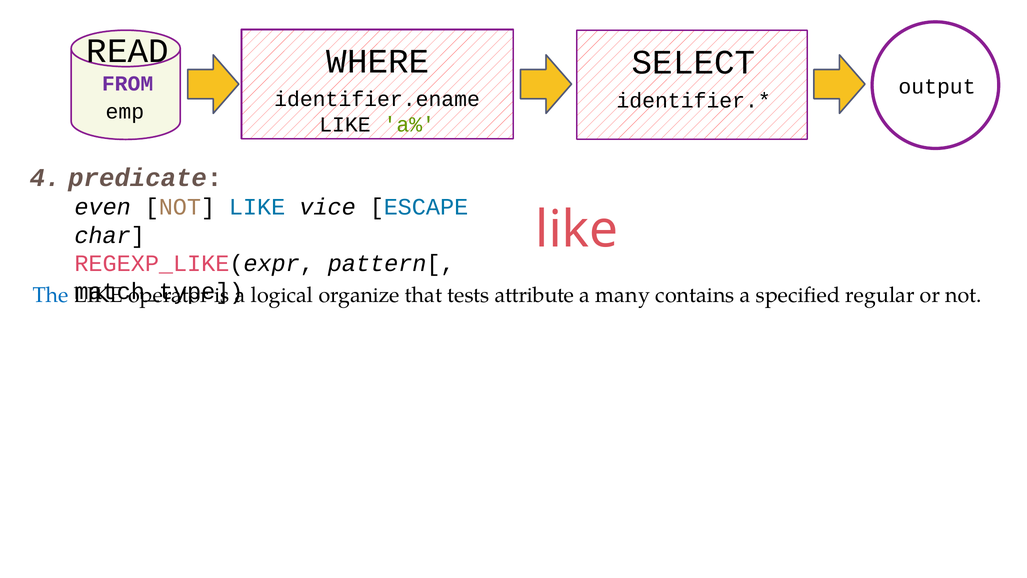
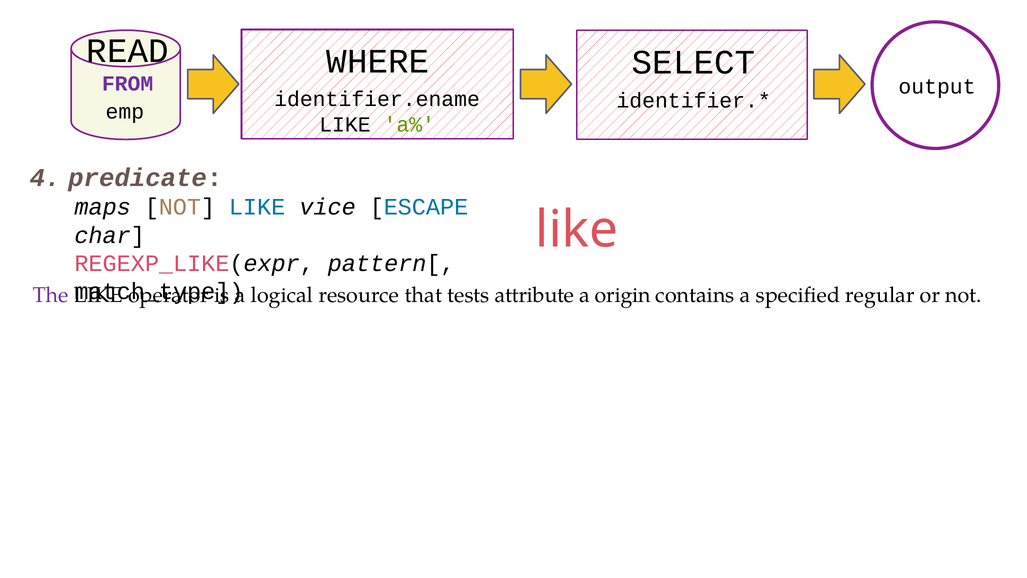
even: even -> maps (103, 207)
The colour: blue -> purple (51, 295)
organize: organize -> resource (359, 295)
many: many -> origin (623, 295)
